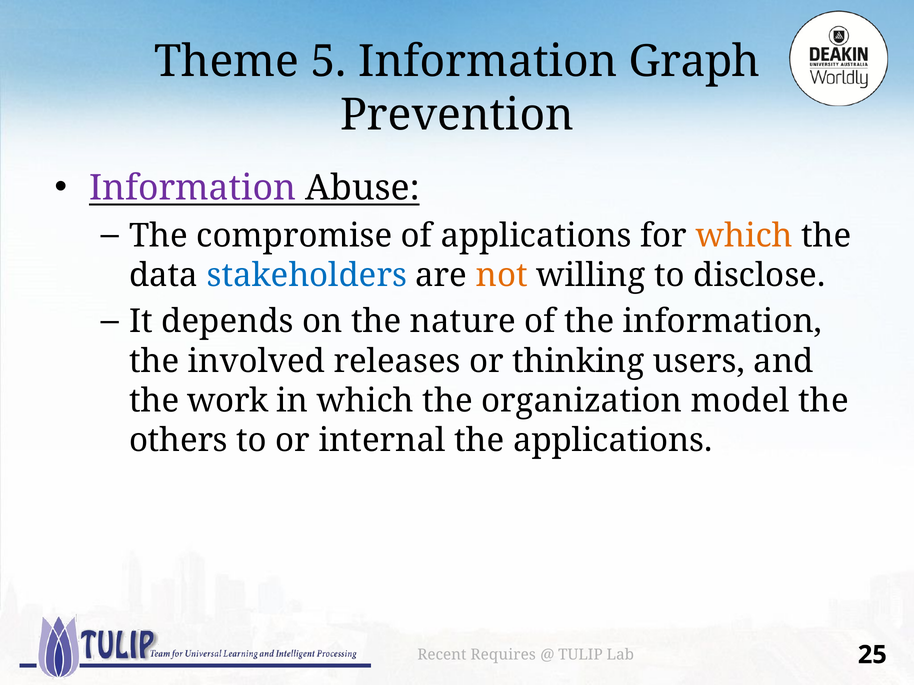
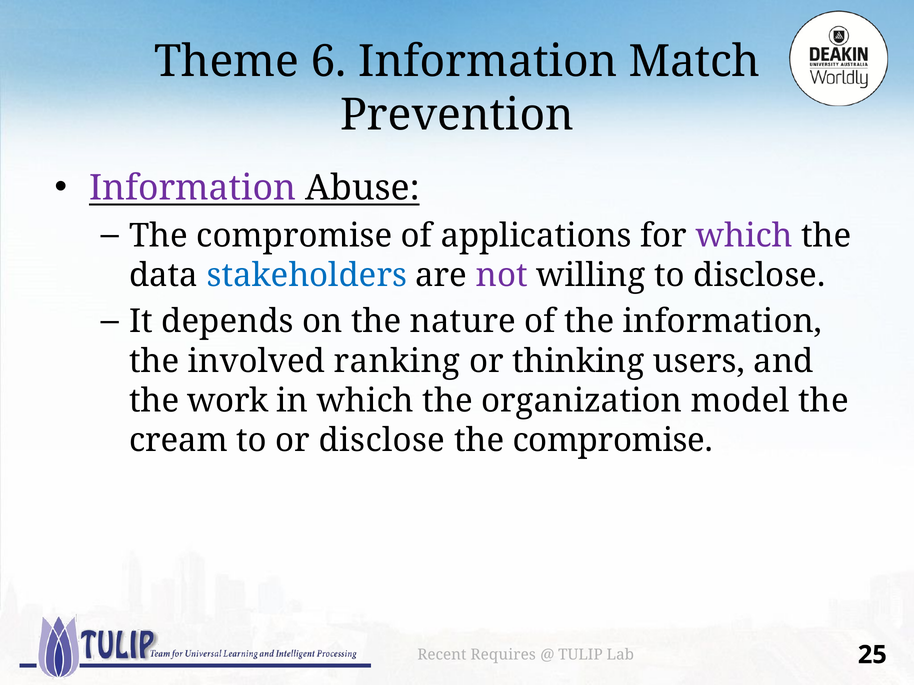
5: 5 -> 6 (329, 62)
Graph: Graph -> Match (694, 62)
which colour: orange -> purple (744, 236)
not colour: orange -> purple (502, 276)
releases: releases -> ranking (397, 362)
others: others -> cream (178, 441)
or internal: internal -> disclose (382, 441)
applications: applications -> compromise (613, 441)
